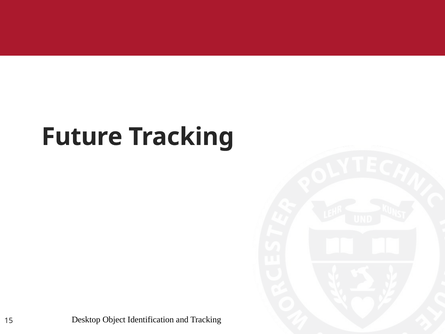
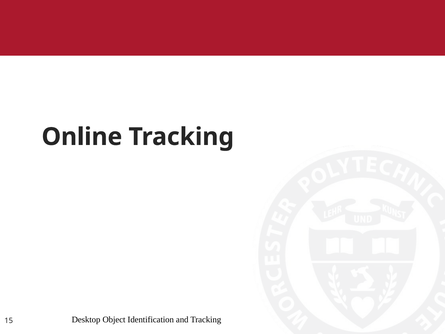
Future: Future -> Online (82, 137)
